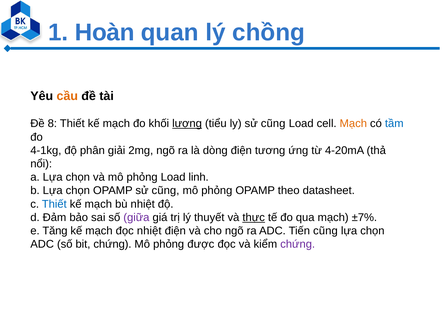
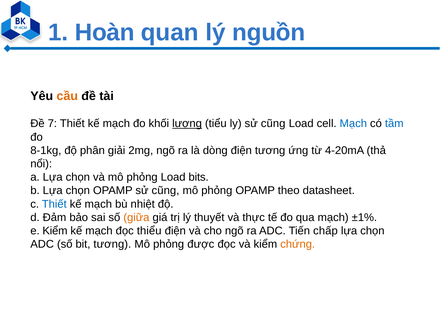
chồng: chồng -> nguồn (269, 33)
8: 8 -> 7 (52, 124)
Mạch colour: orange -> blue (353, 124)
4-1kg: 4-1kg -> 8-1kg (46, 151)
linh: linh -> bits (199, 177)
giữa colour: purple -> orange (136, 218)
thực underline: present -> none (254, 218)
±7%: ±7% -> ±1% (364, 218)
e Tăng: Tăng -> Kiểm (55, 231)
đọc nhiệt: nhiệt -> thiểu (149, 231)
Tiến cũng: cũng -> chấp (325, 231)
bit chứng: chứng -> tương (112, 244)
chứng colour: purple -> orange (298, 244)
